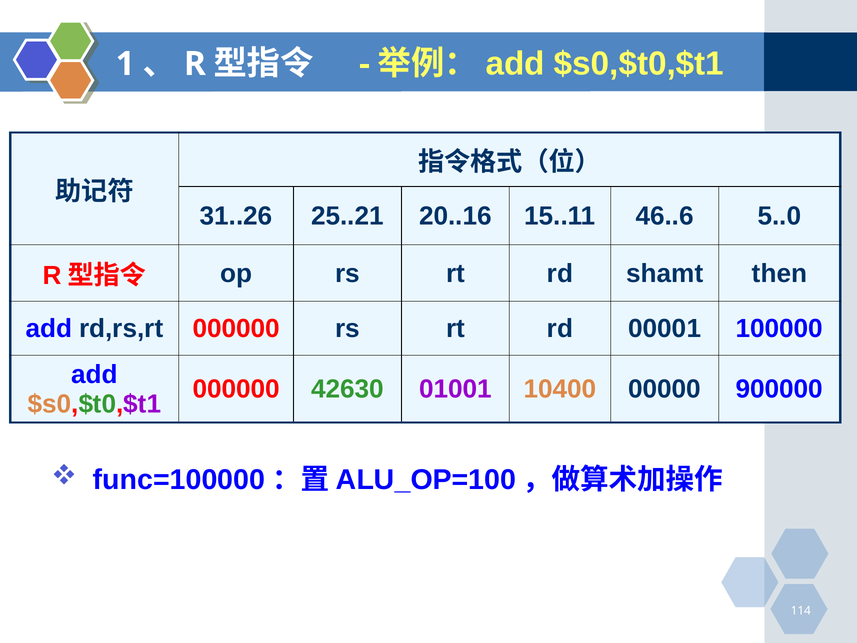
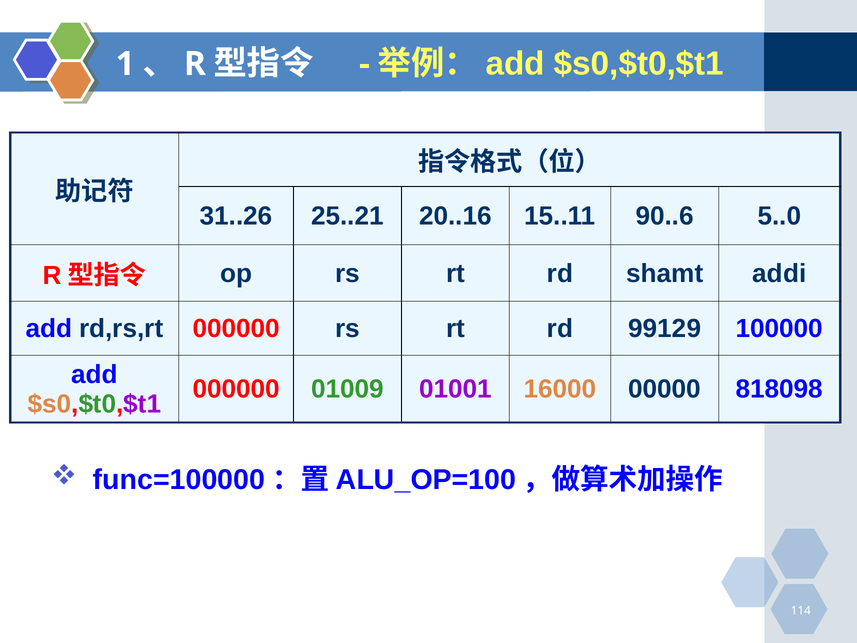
46..6: 46..6 -> 90..6 (665, 216)
then: then -> addi (779, 273)
00001: 00001 -> 99129 (665, 329)
42630: 42630 -> 01009 (348, 389)
10400: 10400 -> 16000 (560, 389)
900000: 900000 -> 818098 (779, 389)
